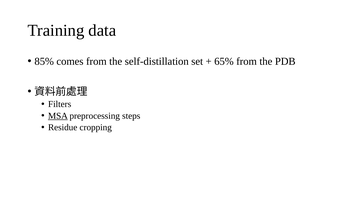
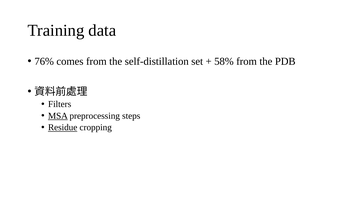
85%: 85% -> 76% (44, 61)
65%: 65% -> 58% (224, 61)
Residue underline: none -> present (63, 128)
